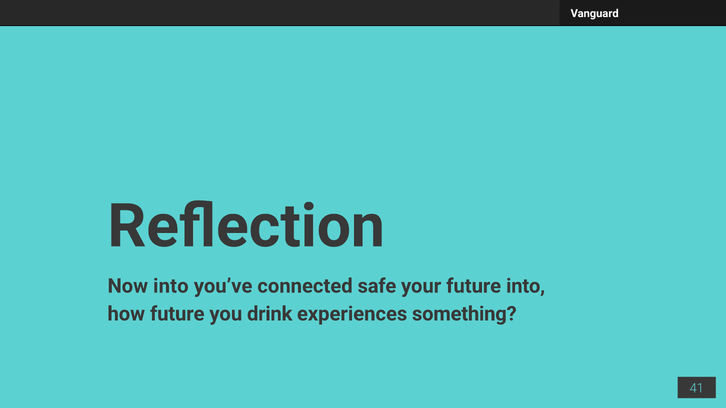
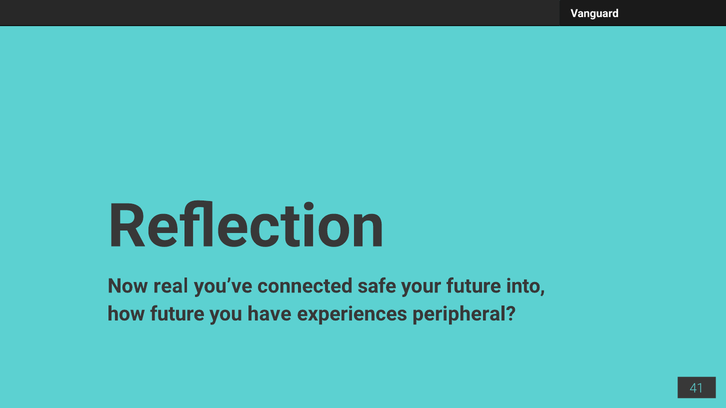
Now into: into -> real (171, 286)
drink: drink -> have (269, 314)
something: something -> peripheral (464, 314)
